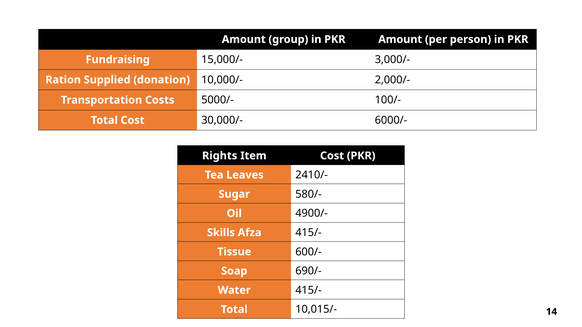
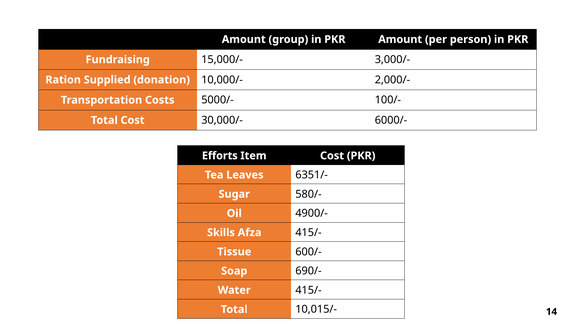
Rights: Rights -> Efforts (220, 156)
2410/-: 2410/- -> 6351/- (312, 175)
